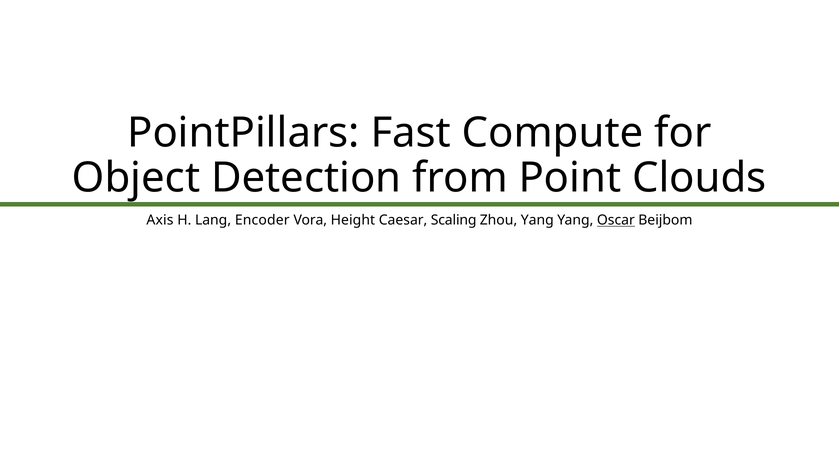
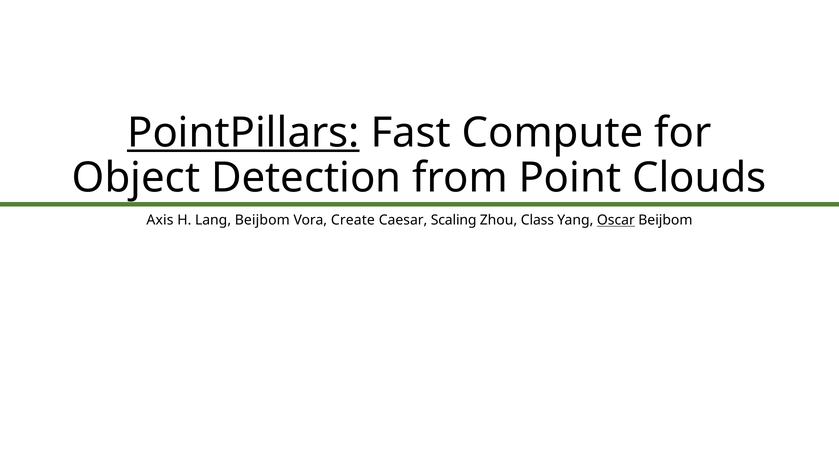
PointPillars underline: none -> present (243, 133)
Lang Encoder: Encoder -> Beijbom (262, 220)
Height: Height -> Create (353, 220)
Zhou Yang: Yang -> Class (537, 220)
